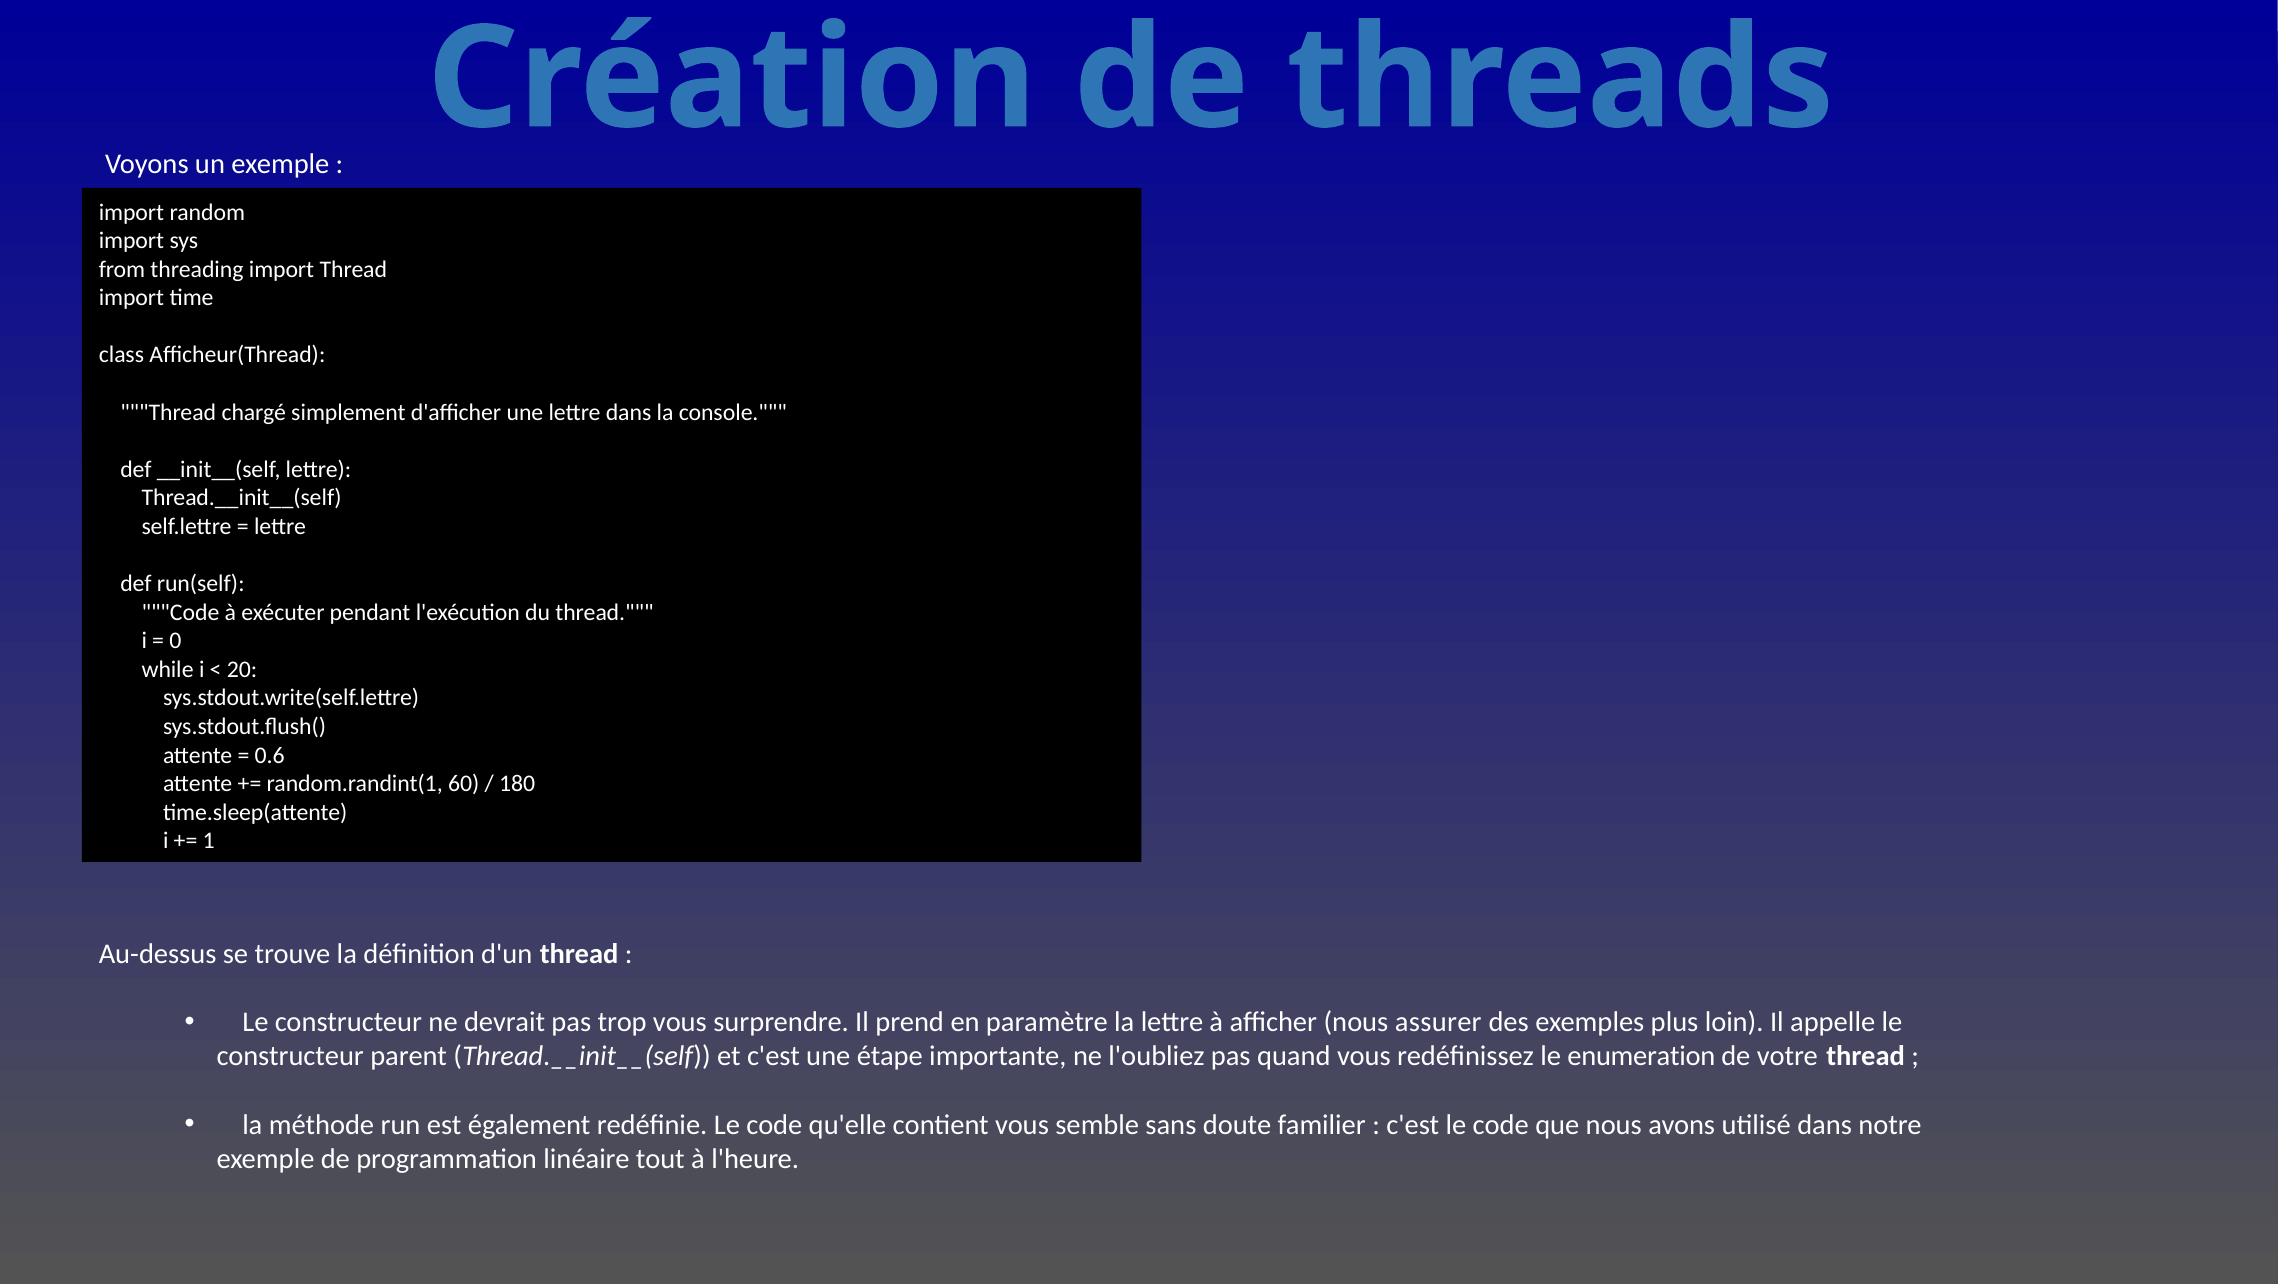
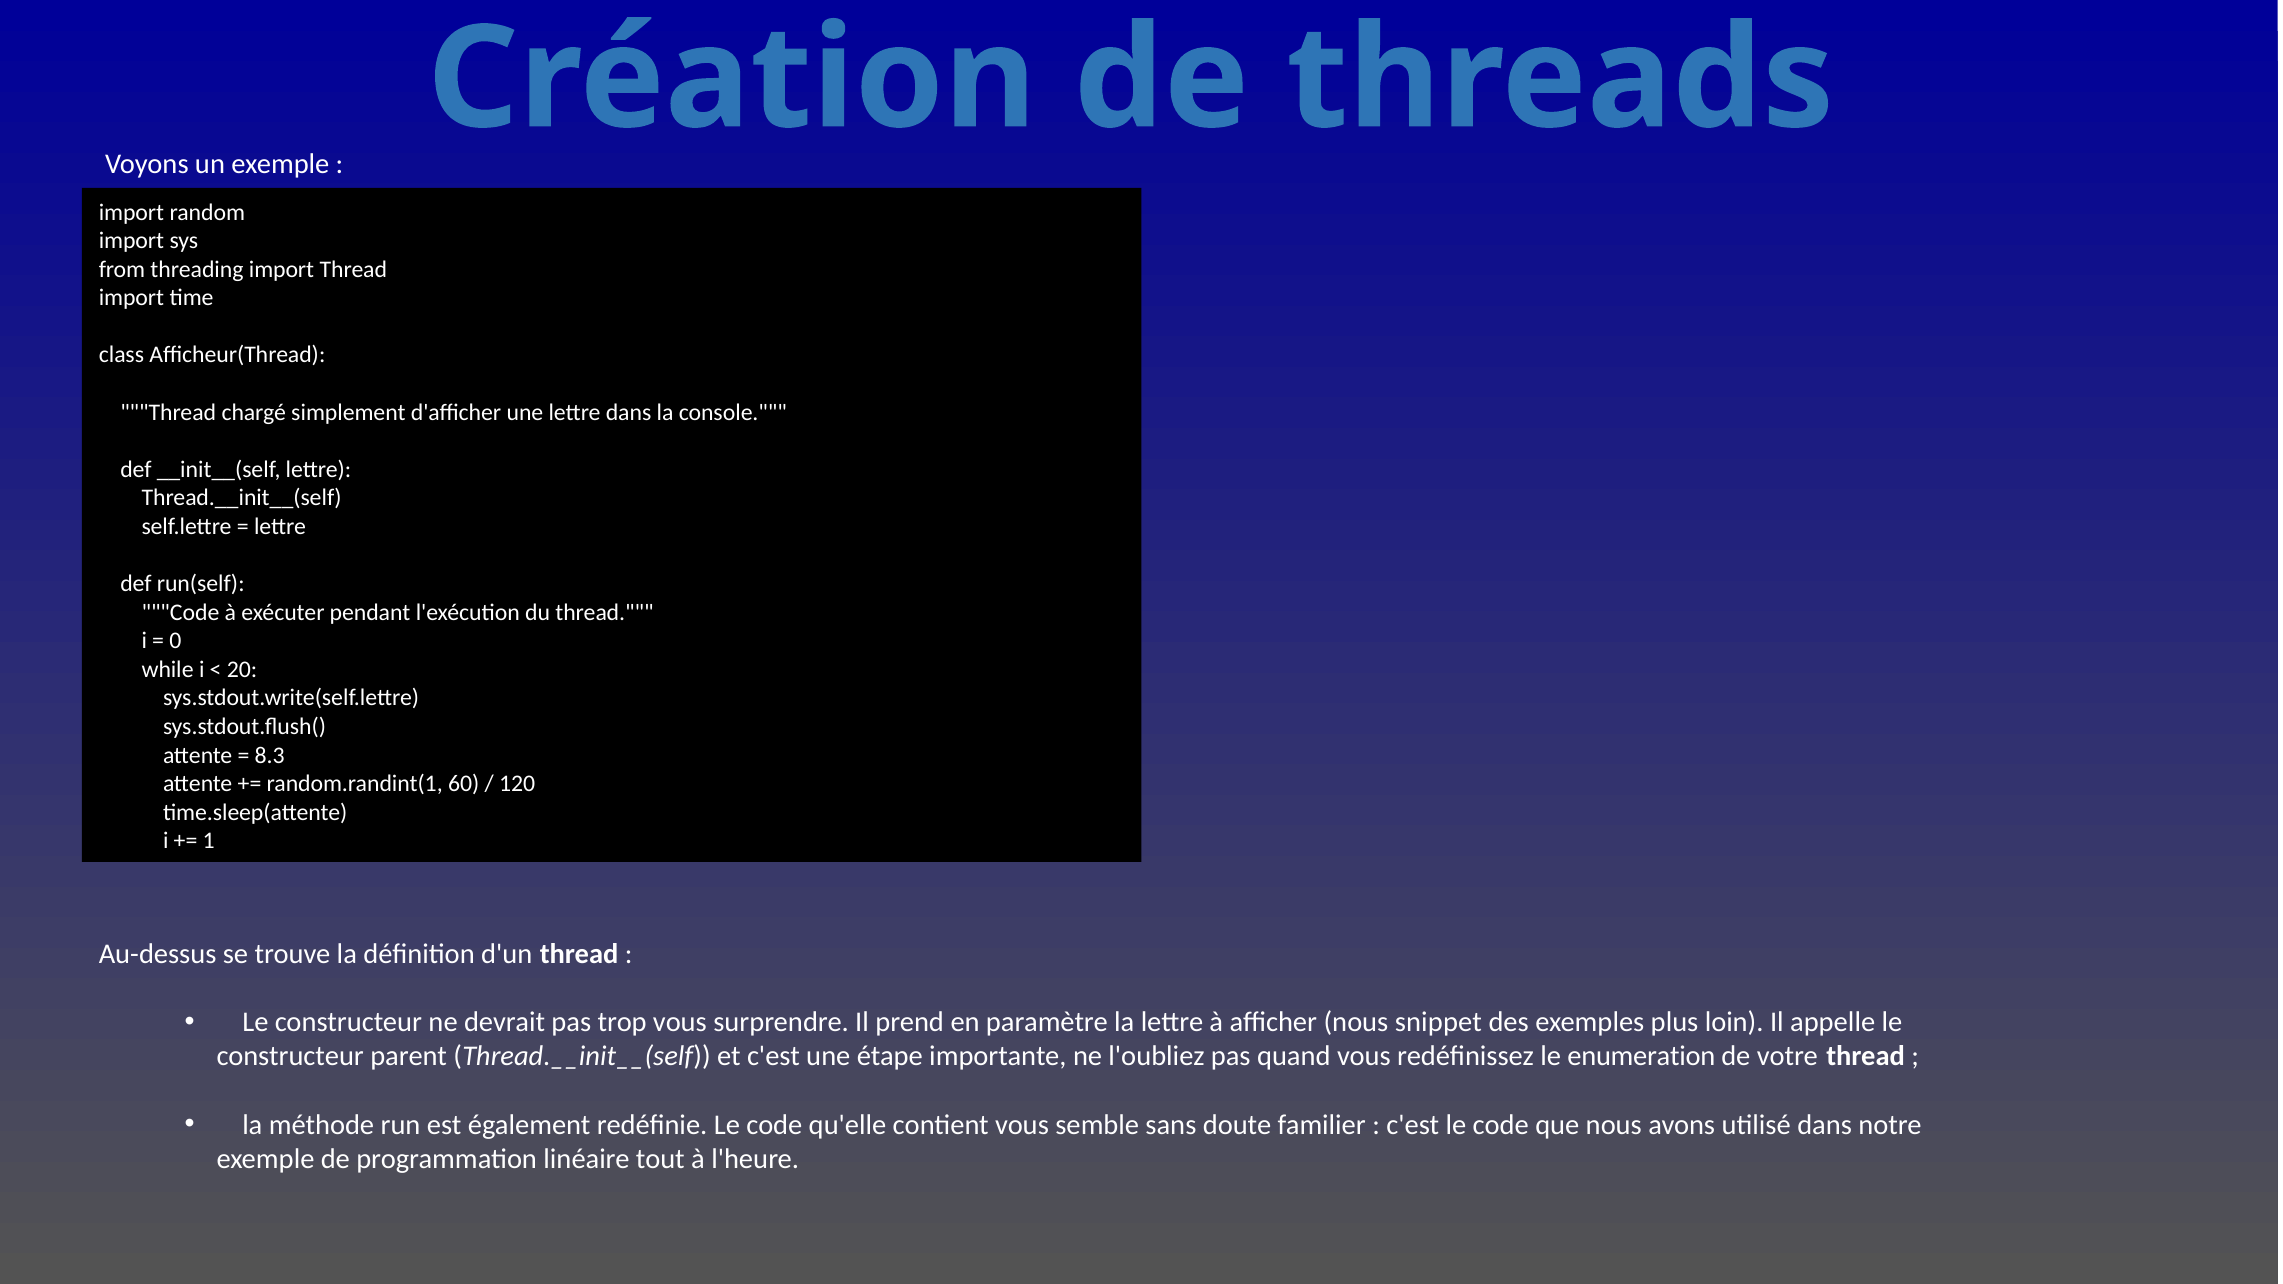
0.6: 0.6 -> 8.3 (270, 755)
180: 180 -> 120 (517, 784)
assurer: assurer -> snippet (1438, 1022)
